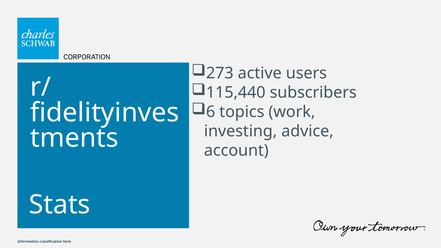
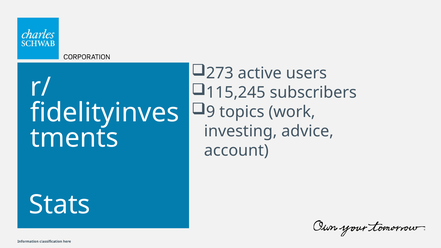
115,440: 115,440 -> 115,245 (236, 93)
6: 6 -> 9 (211, 112)
